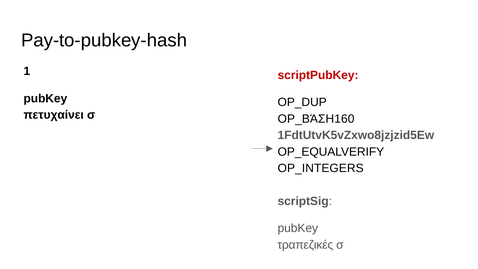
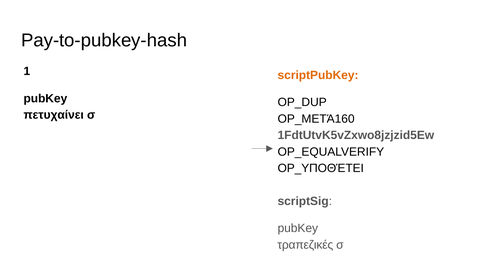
scriptPubKey colour: red -> orange (318, 75)
OP_ΒΆΣΗ160: OP_ΒΆΣΗ160 -> OP_ΜΕΤΆ160 (316, 119)
OP_INTEGERS: OP_INTEGERS -> OP_ΥΠΟΘΈΤΕΙ (321, 168)
